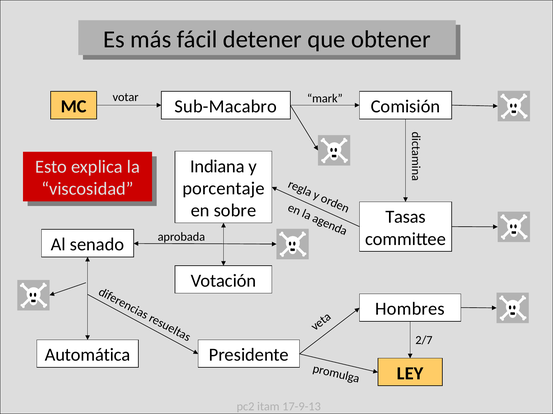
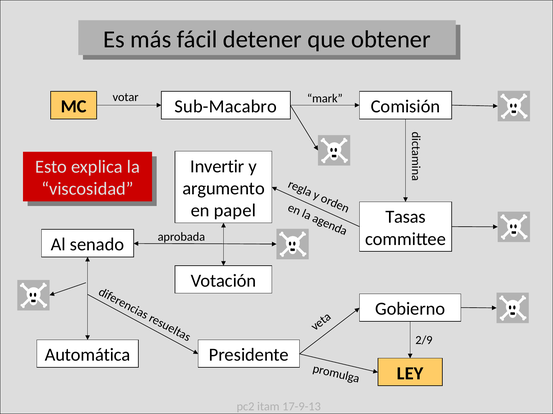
Indiana: Indiana -> Invertir (217, 167)
porcentaje: porcentaje -> argumento (224, 189)
sobre: sobre -> papel (235, 211)
Hombres: Hombres -> Gobierno (410, 309)
2/7: 2/7 -> 2/9 (424, 341)
